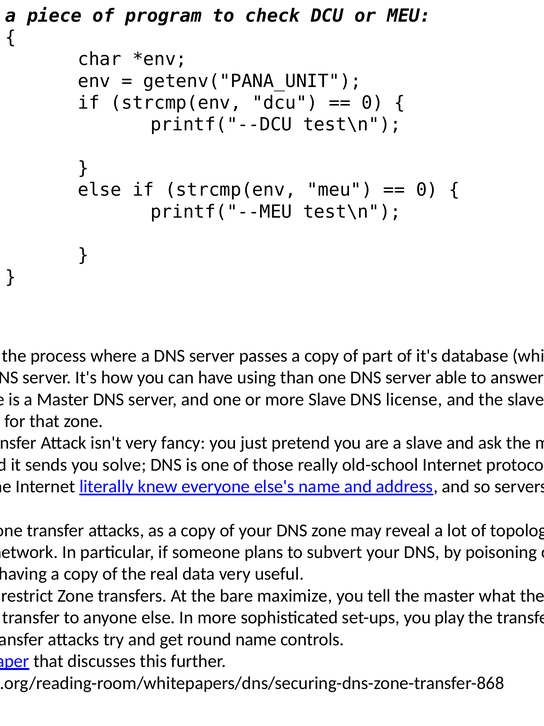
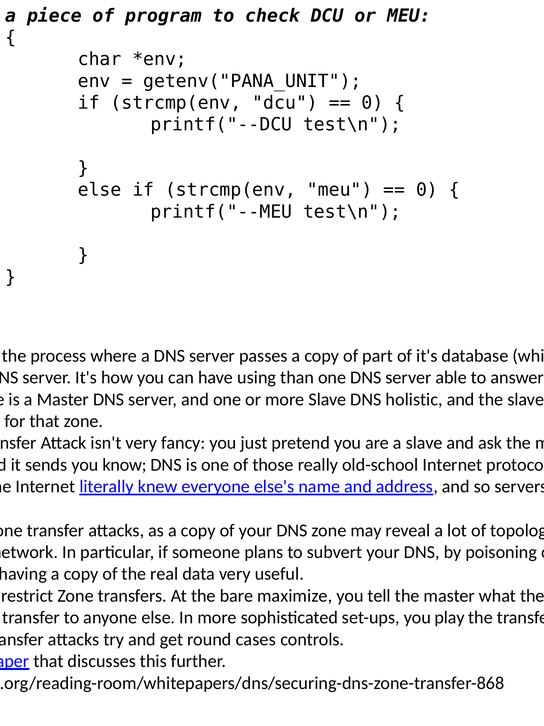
license: license -> holistic (414, 399)
solve: solve -> know (125, 464)
round name: name -> cases (256, 639)
